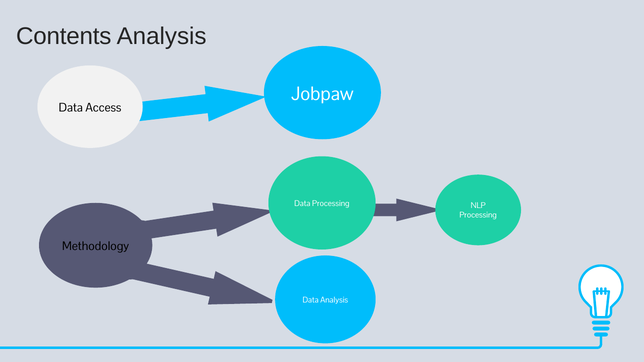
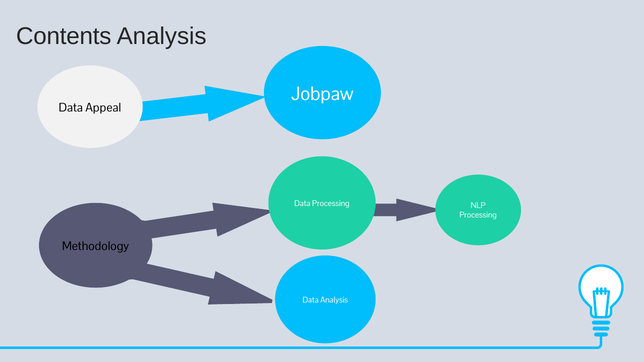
Access: Access -> Appeal (103, 108)
